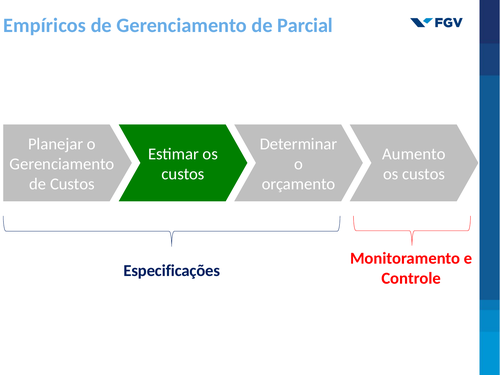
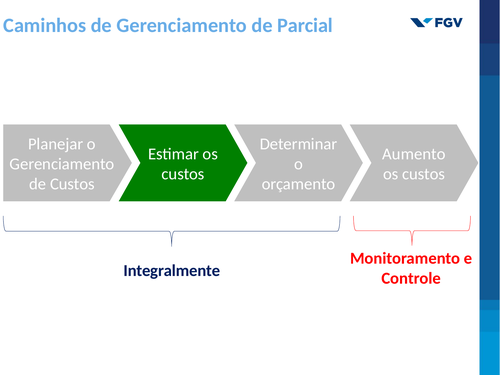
Empíricos: Empíricos -> Caminhos (45, 26)
Especificações: Especificações -> Integralmente (172, 271)
